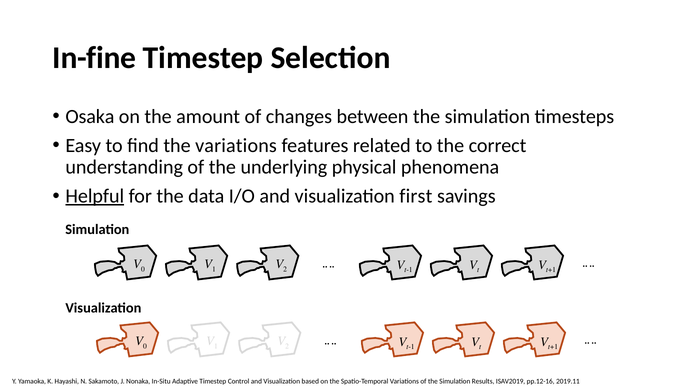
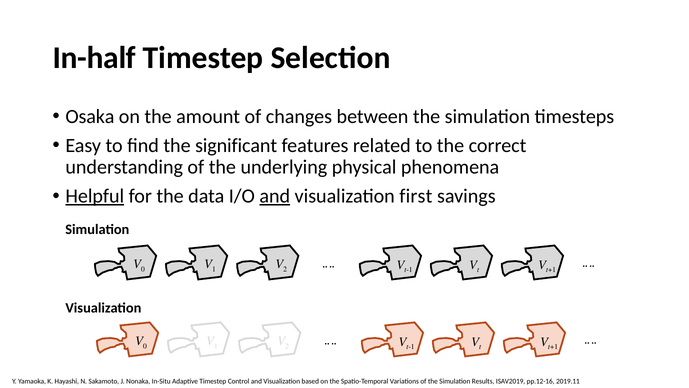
In-fine: In-fine -> In-half (94, 58)
the variations: variations -> significant (236, 145)
and underline: none -> present (275, 196)
